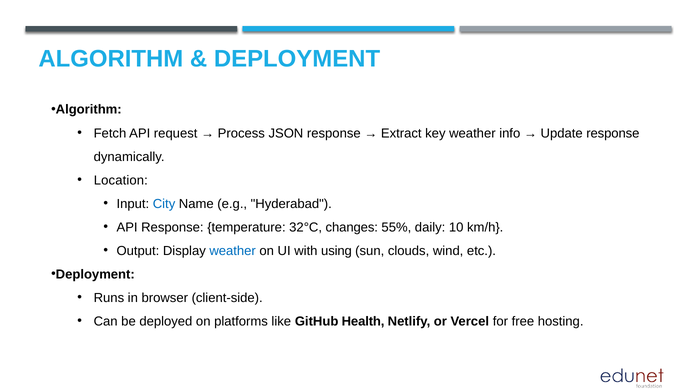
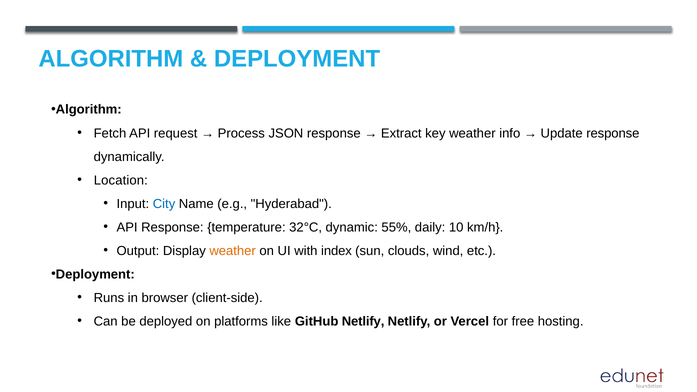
changes: changes -> dynamic (352, 227)
weather colour: blue -> orange (233, 251)
using: using -> index (336, 251)
GitHub Health: Health -> Netlify (363, 321)
